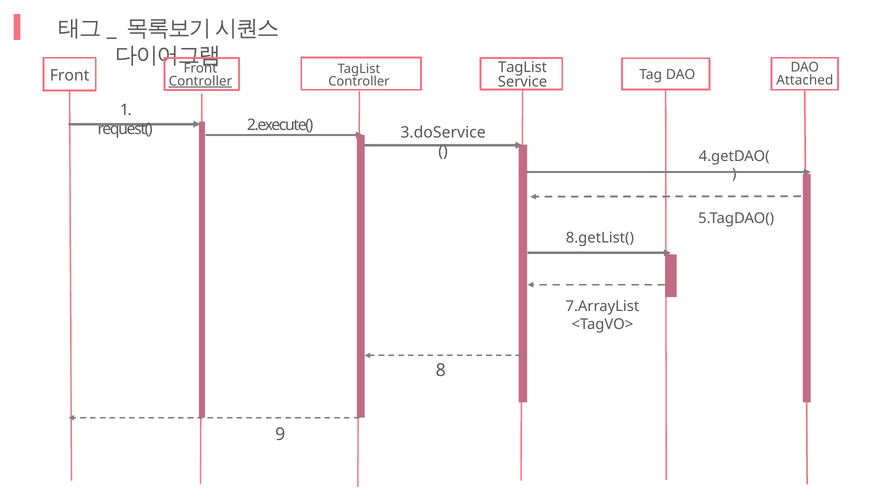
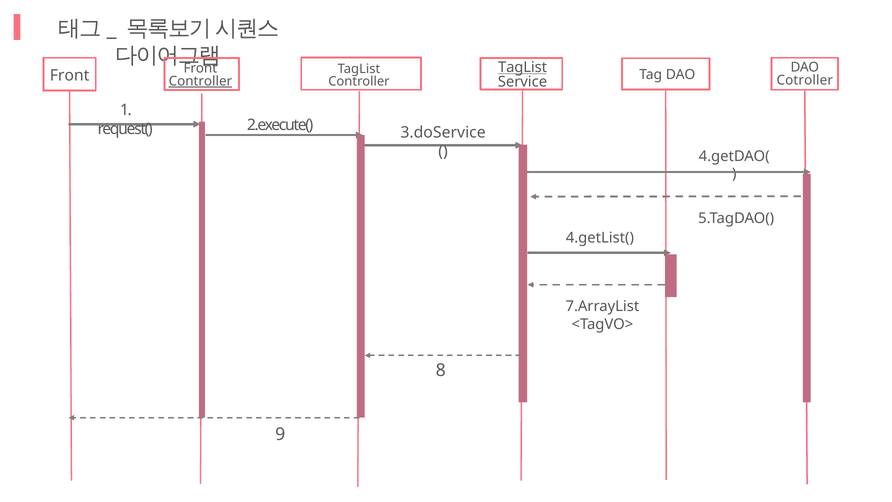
TagList underline: none -> present (523, 67)
Attached: Attached -> Cotroller (805, 80)
8.getList(: 8.getList( -> 4.getList( (600, 238)
